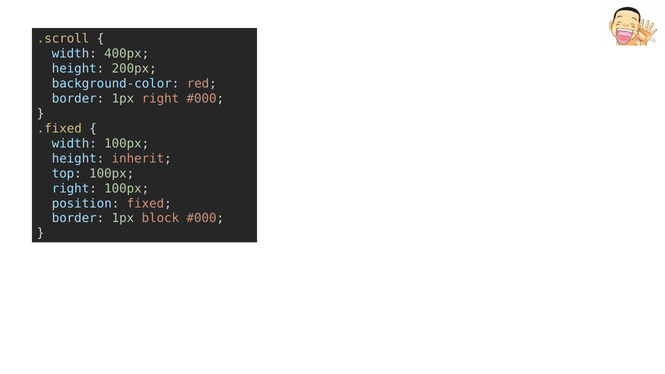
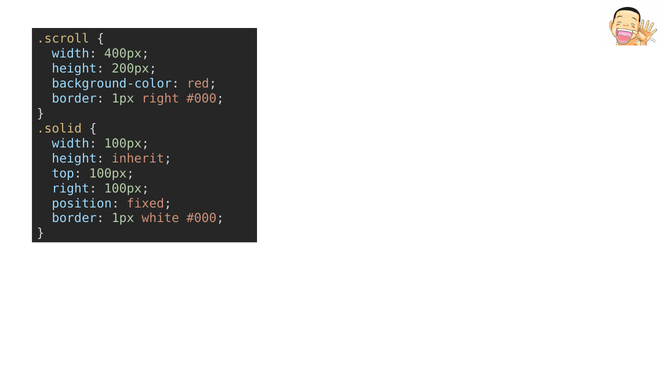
.fixed: .fixed -> .solid (59, 129)
block: block -> white (160, 218)
